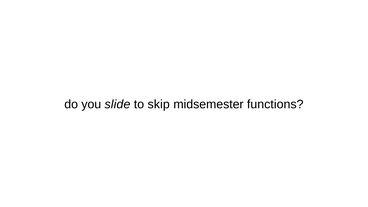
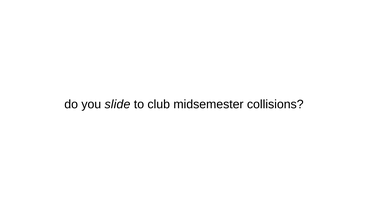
skip: skip -> club (159, 104)
functions: functions -> collisions (275, 104)
